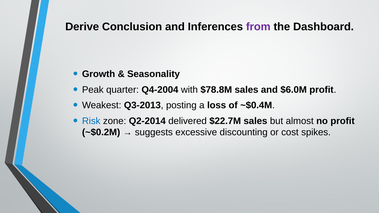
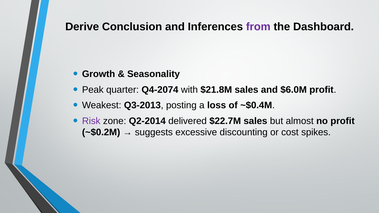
Q4-2004: Q4-2004 -> Q4-2074 (160, 90)
$78.8M: $78.8M -> $21.8M (216, 90)
Risk colour: blue -> purple (91, 121)
